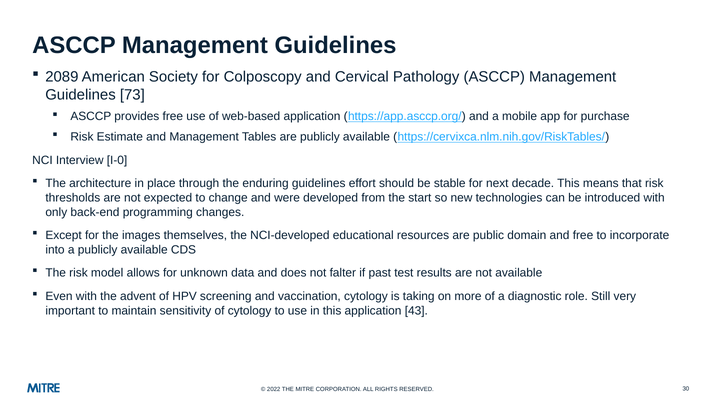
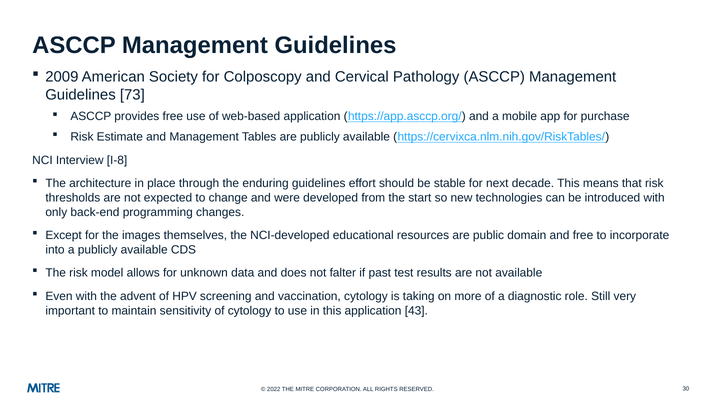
2089: 2089 -> 2009 (62, 77)
I-0: I-0 -> I-8 (117, 160)
